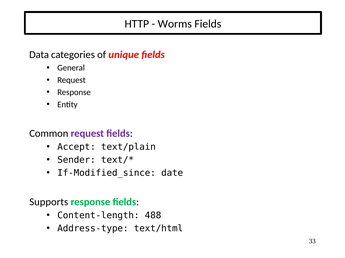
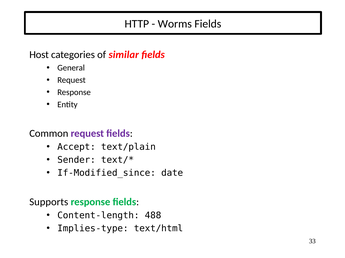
Data: Data -> Host (39, 55)
unique: unique -> similar (124, 55)
Address-type: Address-type -> Implies-type (93, 229)
